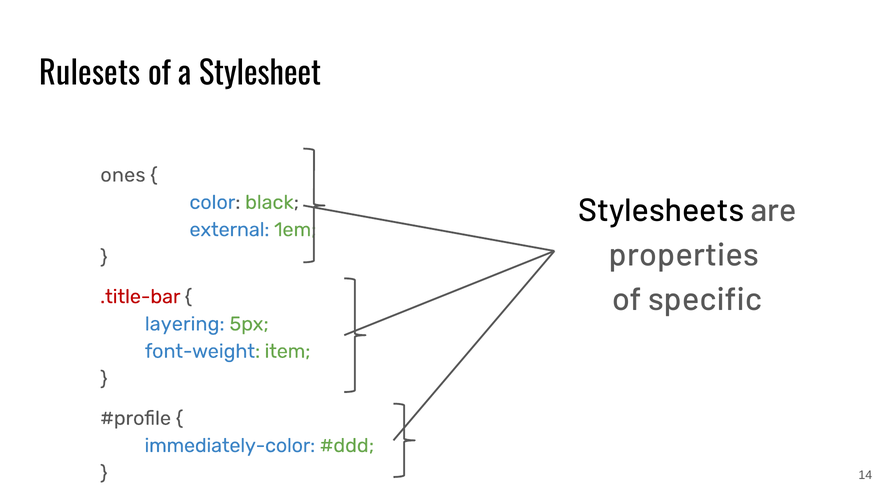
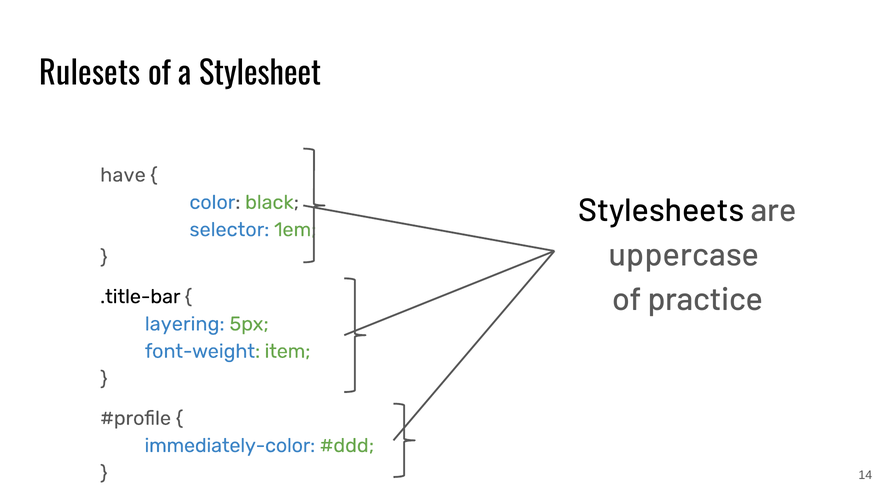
ones: ones -> have (123, 175)
external: external -> selector (229, 230)
properties: properties -> uppercase (684, 255)
specific: specific -> practice (705, 300)
.title-bar colour: red -> black (140, 297)
